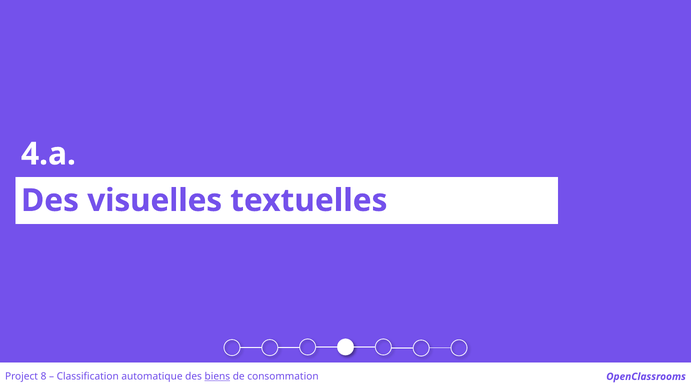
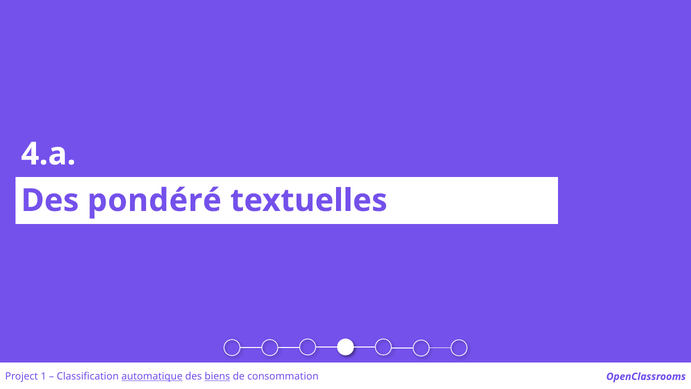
visuelles: visuelles -> pondéré (154, 200)
8: 8 -> 1 (44, 376)
automatique underline: none -> present (152, 376)
